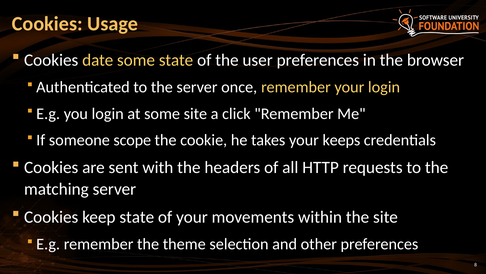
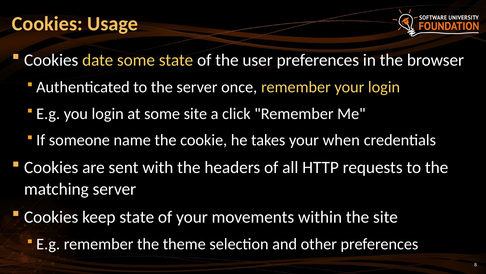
scope: scope -> name (132, 140)
keeps: keeps -> when (341, 140)
